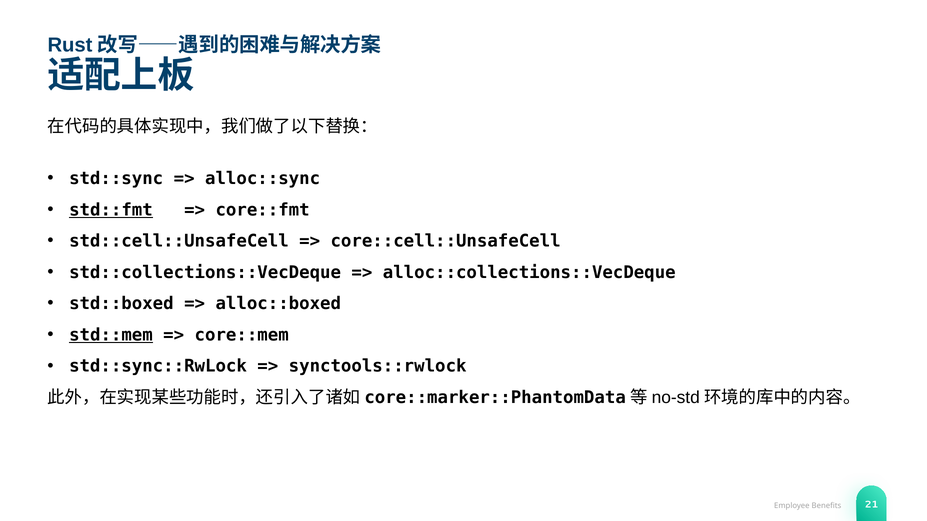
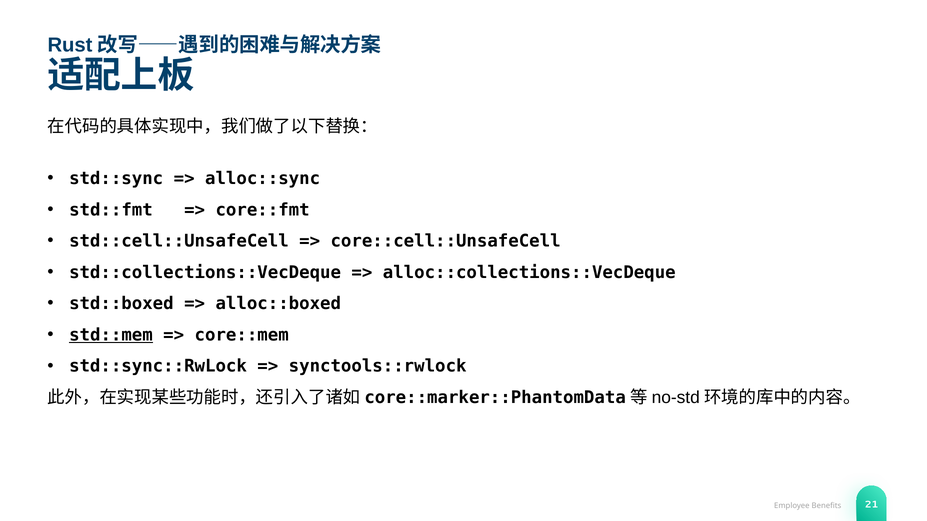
std::fmt underline: present -> none (111, 210)
